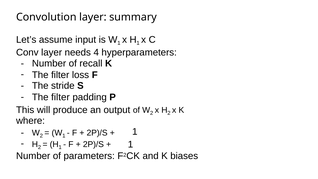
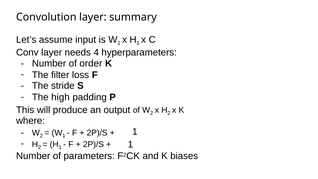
recall: recall -> order (91, 63)
filter: filter -> high (60, 97)
